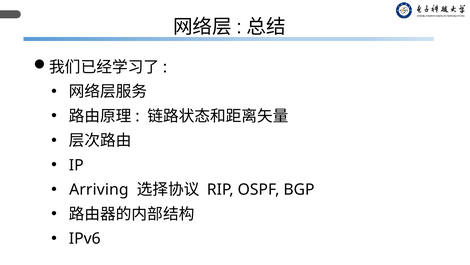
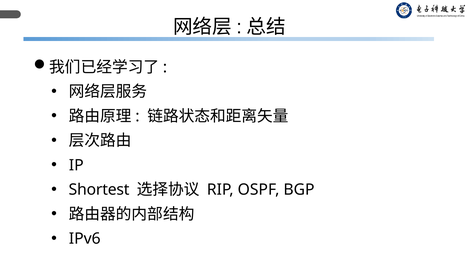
Arriving: Arriving -> Shortest (99, 189)
